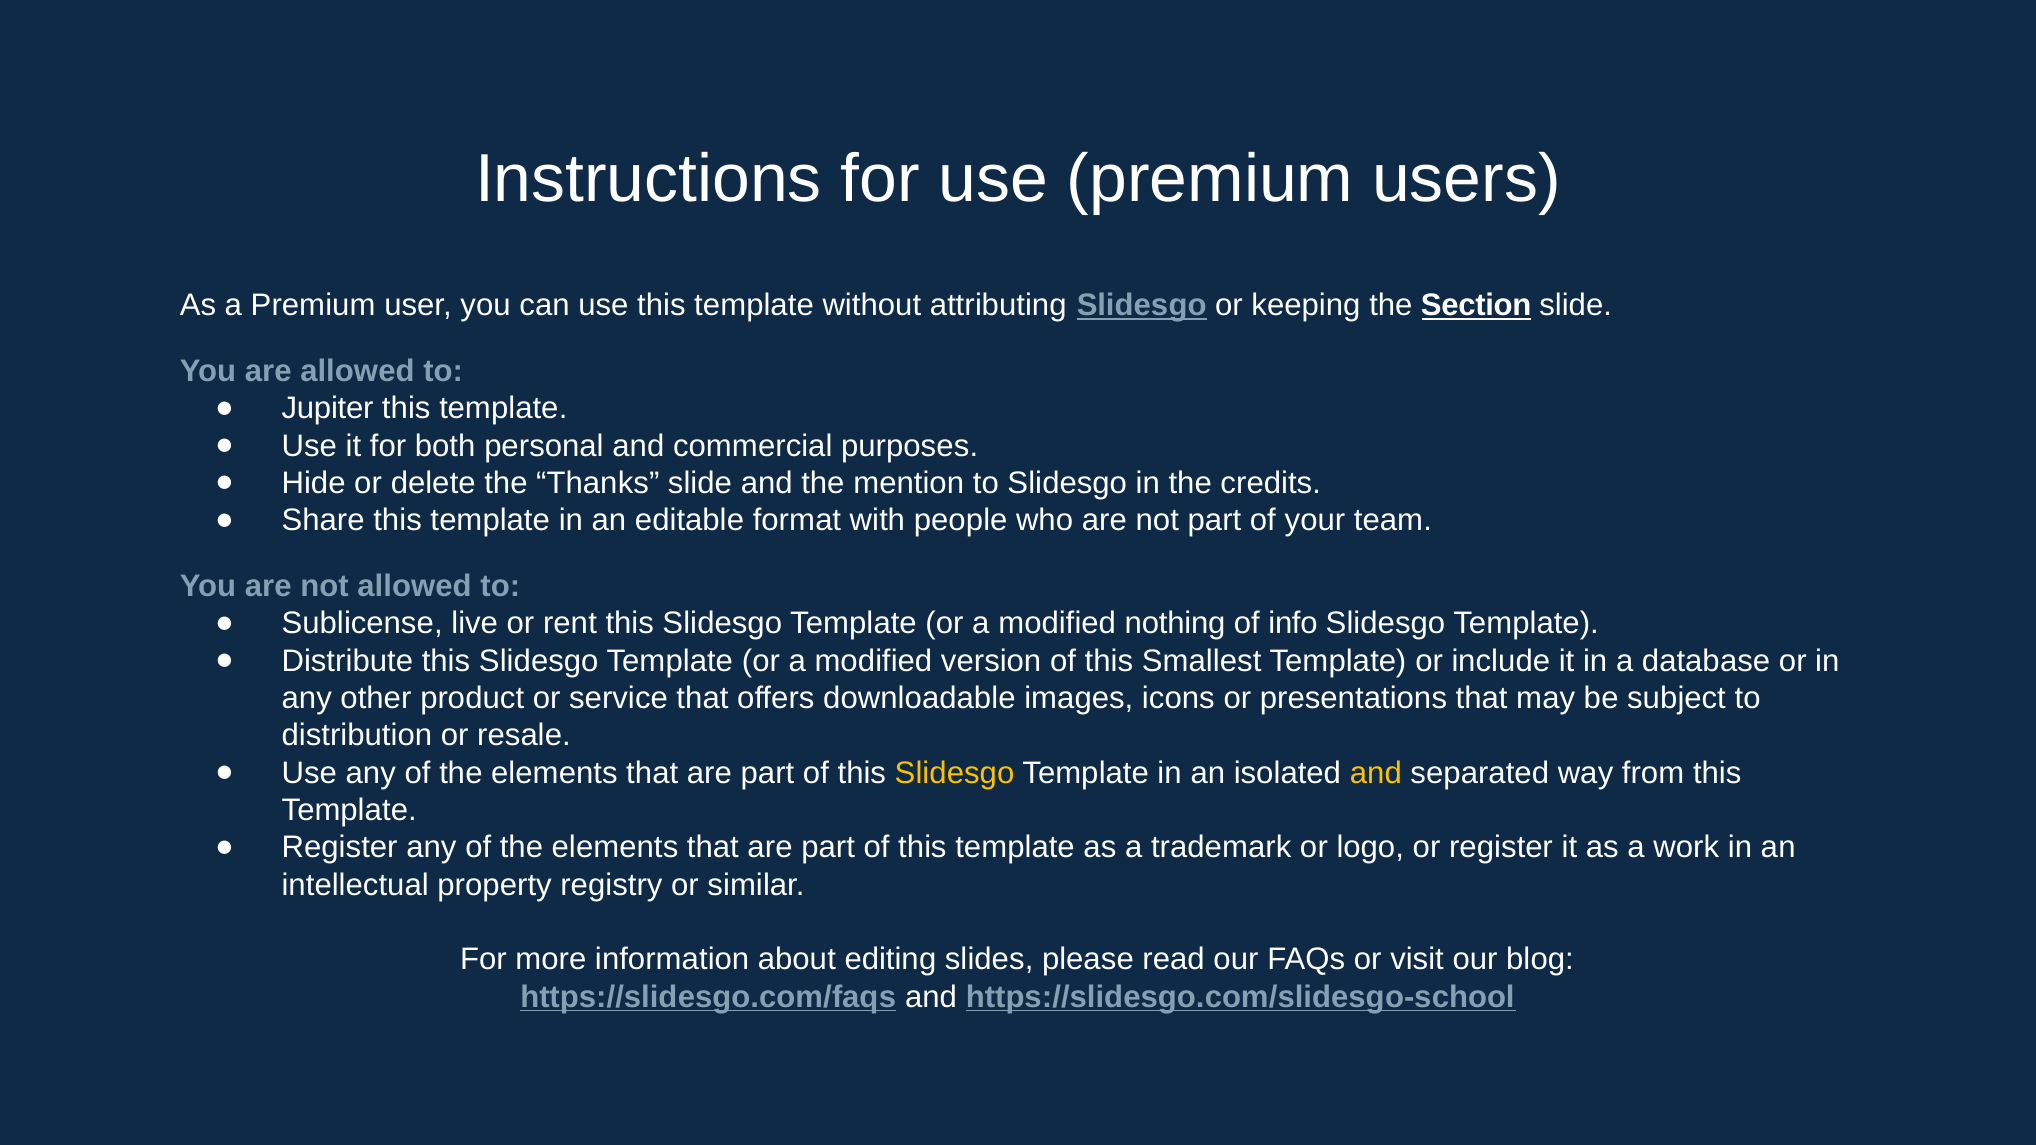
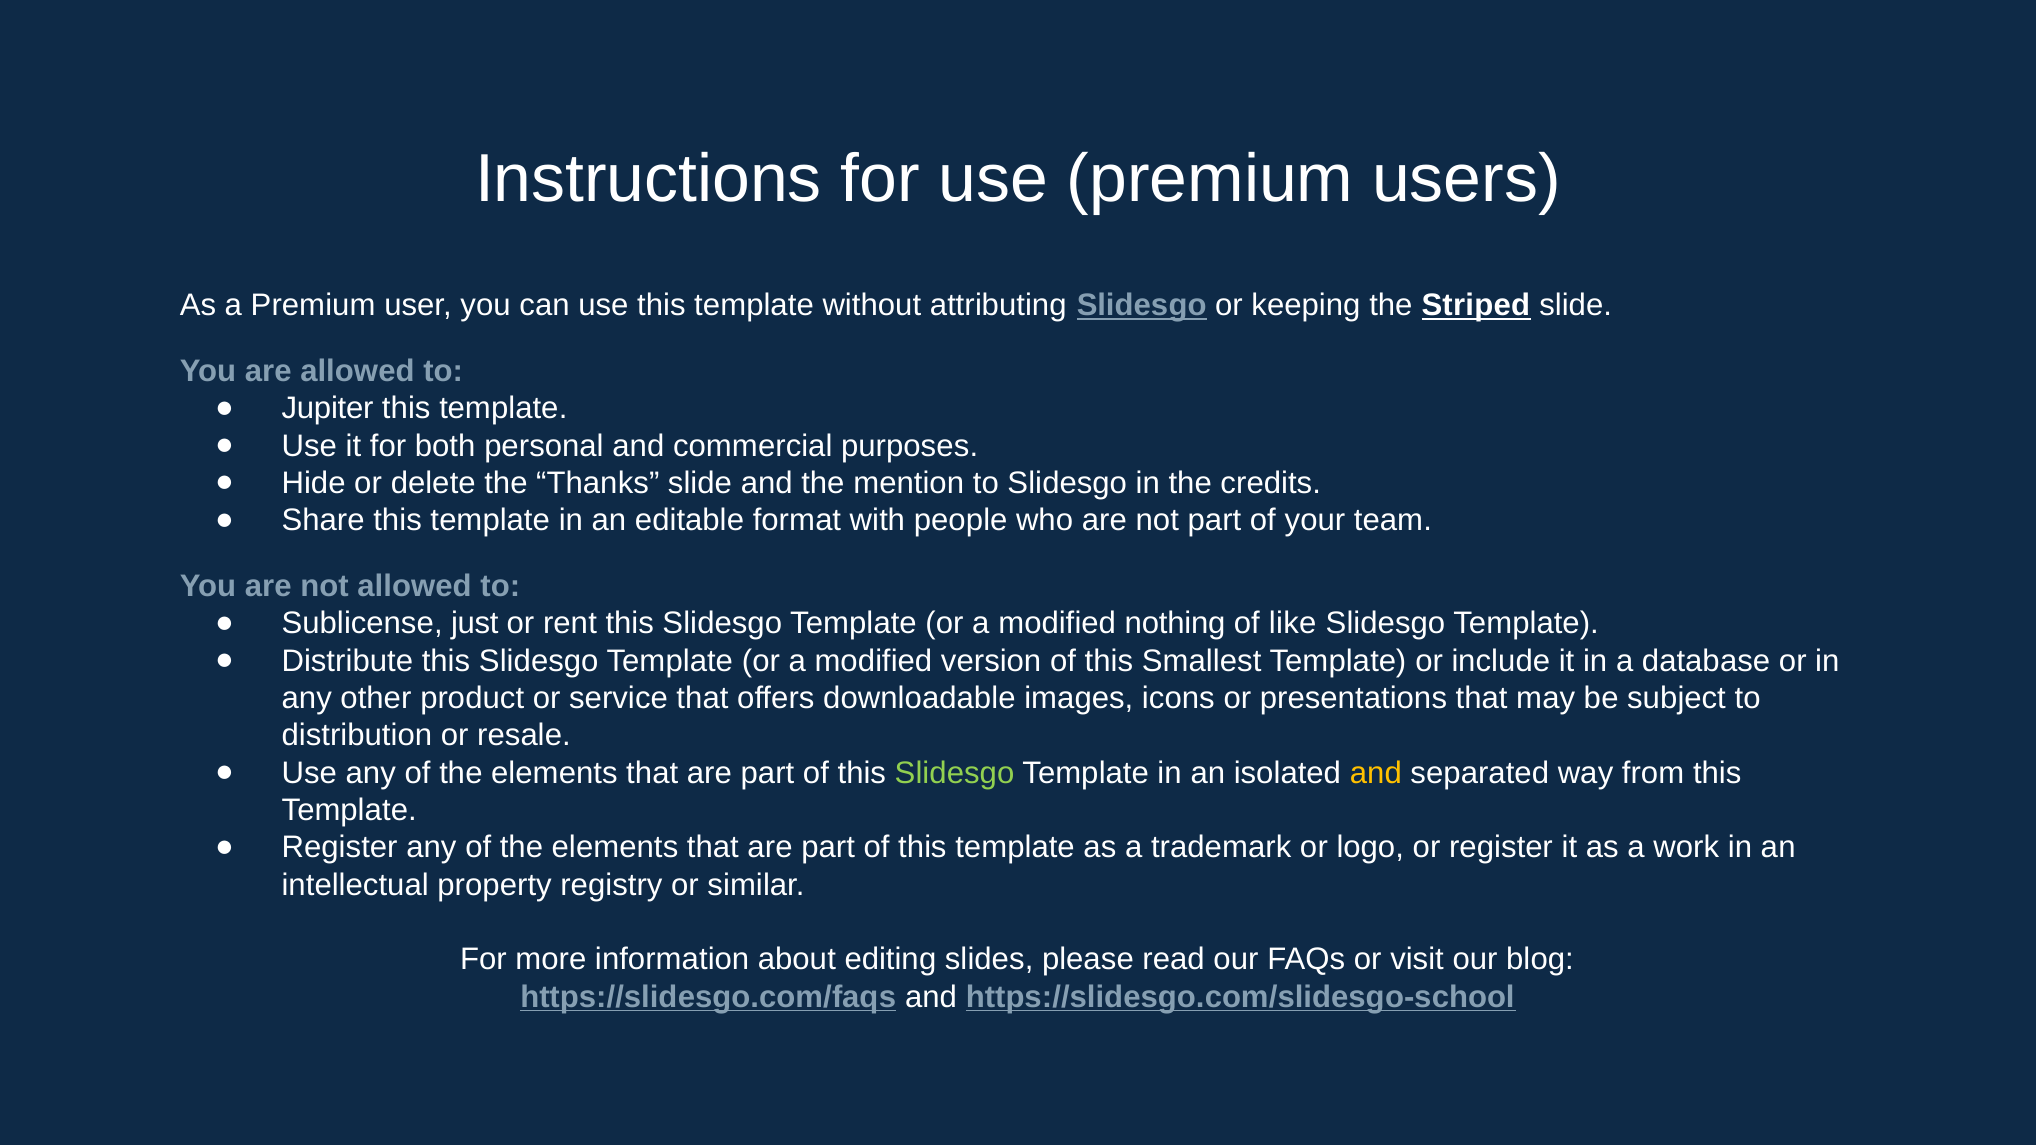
Section: Section -> Striped (1476, 306)
live: live -> just (475, 624)
info: info -> like (1293, 624)
Slidesgo colour: yellow -> light green (955, 773)
